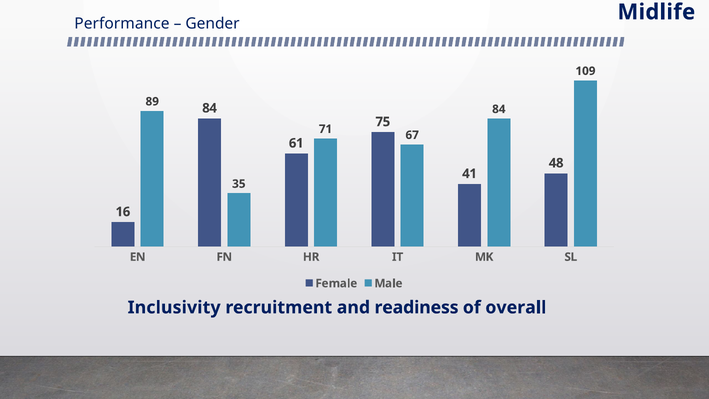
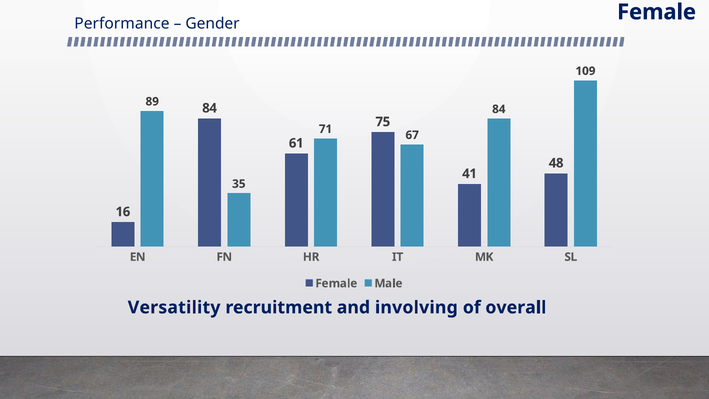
Midlife: Midlife -> Female (657, 12)
Inclusivity: Inclusivity -> Versatility (174, 307)
readiness: readiness -> involving (416, 307)
